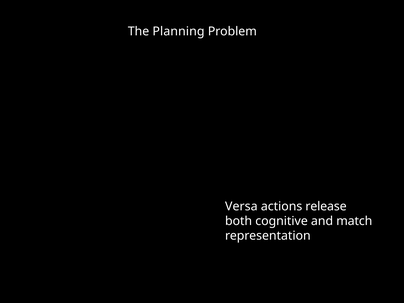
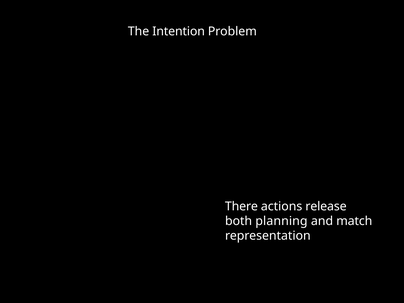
Planning: Planning -> Intention (179, 31)
Versa: Versa -> There (241, 206)
cognitive: cognitive -> planning (281, 221)
